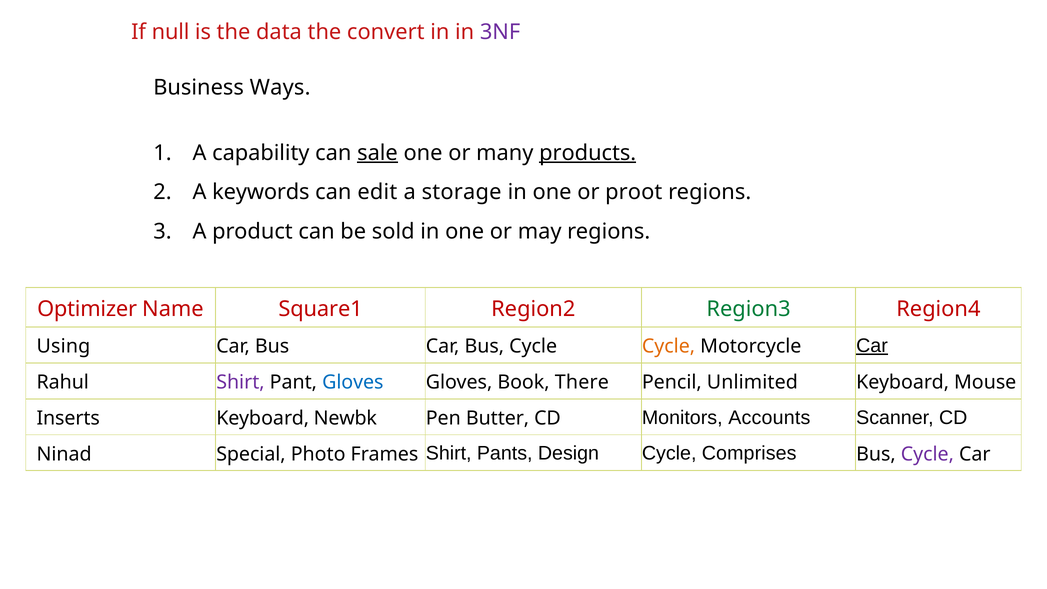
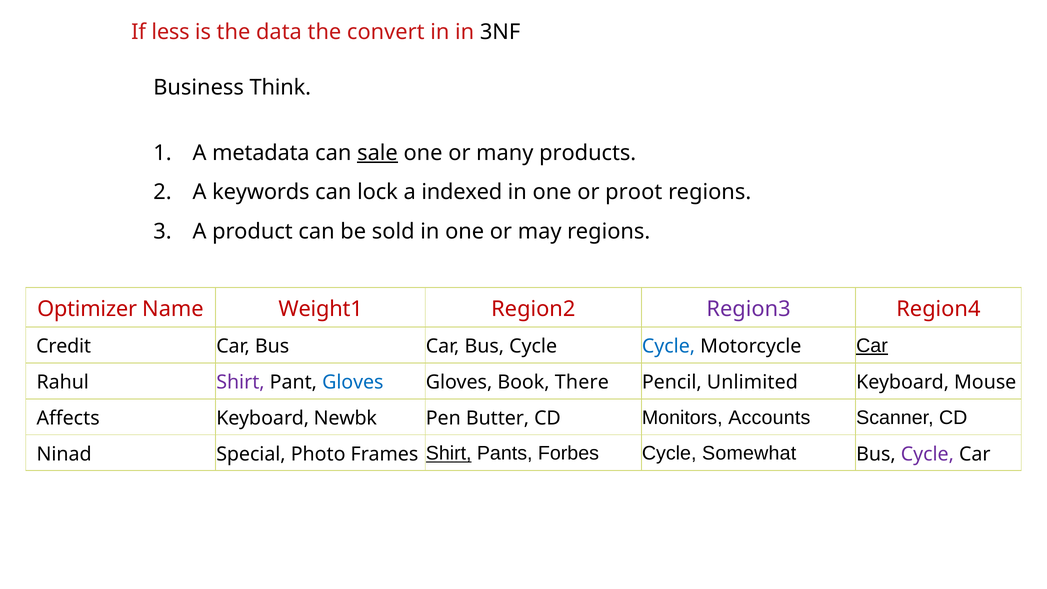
null: null -> less (171, 32)
3NF colour: purple -> black (500, 32)
Ways: Ways -> Think (280, 87)
capability: capability -> metadata (261, 153)
products underline: present -> none (588, 153)
edit: edit -> lock (378, 192)
storage: storage -> indexed (462, 192)
Square1: Square1 -> Weight1 (321, 309)
Region3 colour: green -> purple (749, 309)
Using: Using -> Credit (64, 346)
Cycle colour: orange -> blue (669, 346)
Inserts: Inserts -> Affects (68, 418)
Shirt underline: none -> present (449, 453)
Design: Design -> Forbes (568, 453)
Comprises: Comprises -> Somewhat (749, 453)
